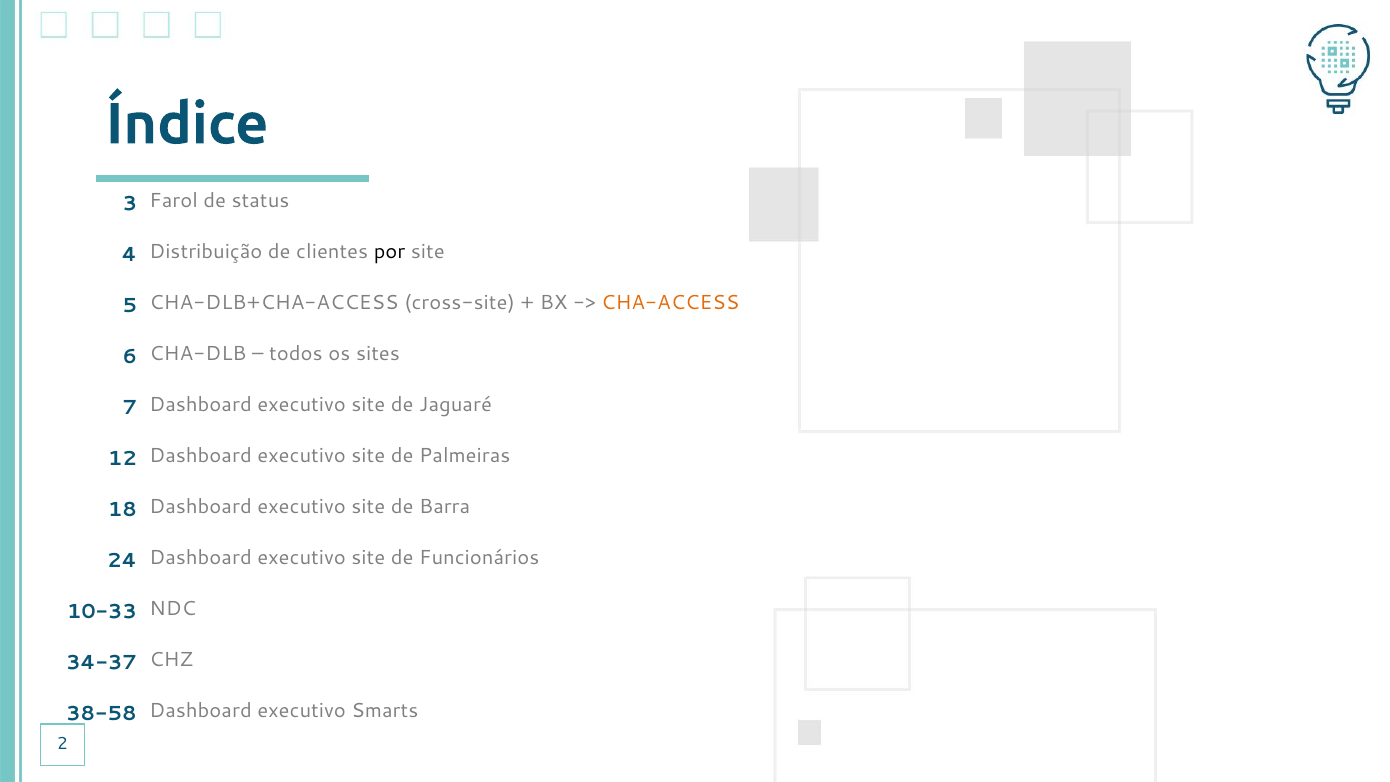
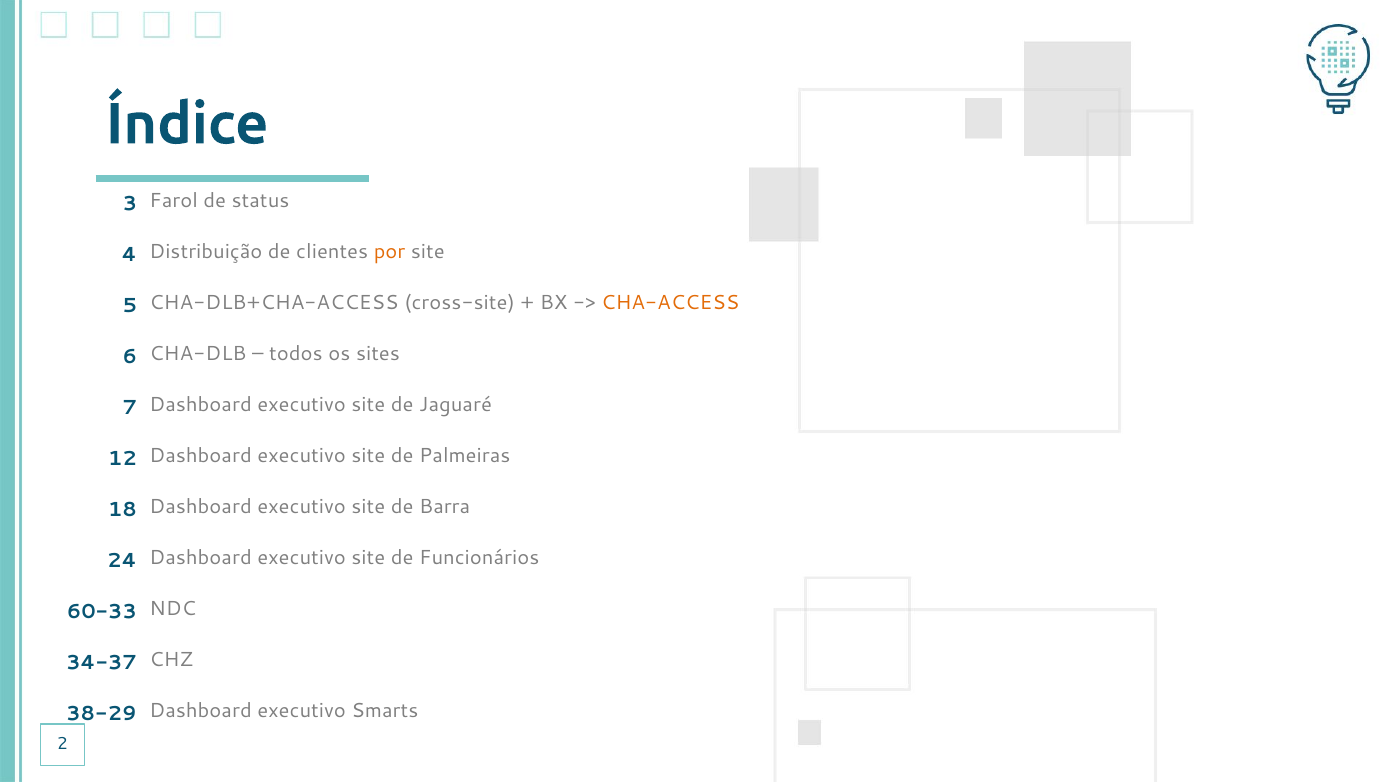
por colour: black -> orange (390, 252)
10-33: 10-33 -> 60-33 (102, 612)
38-58: 38-58 -> 38-29 (101, 714)
